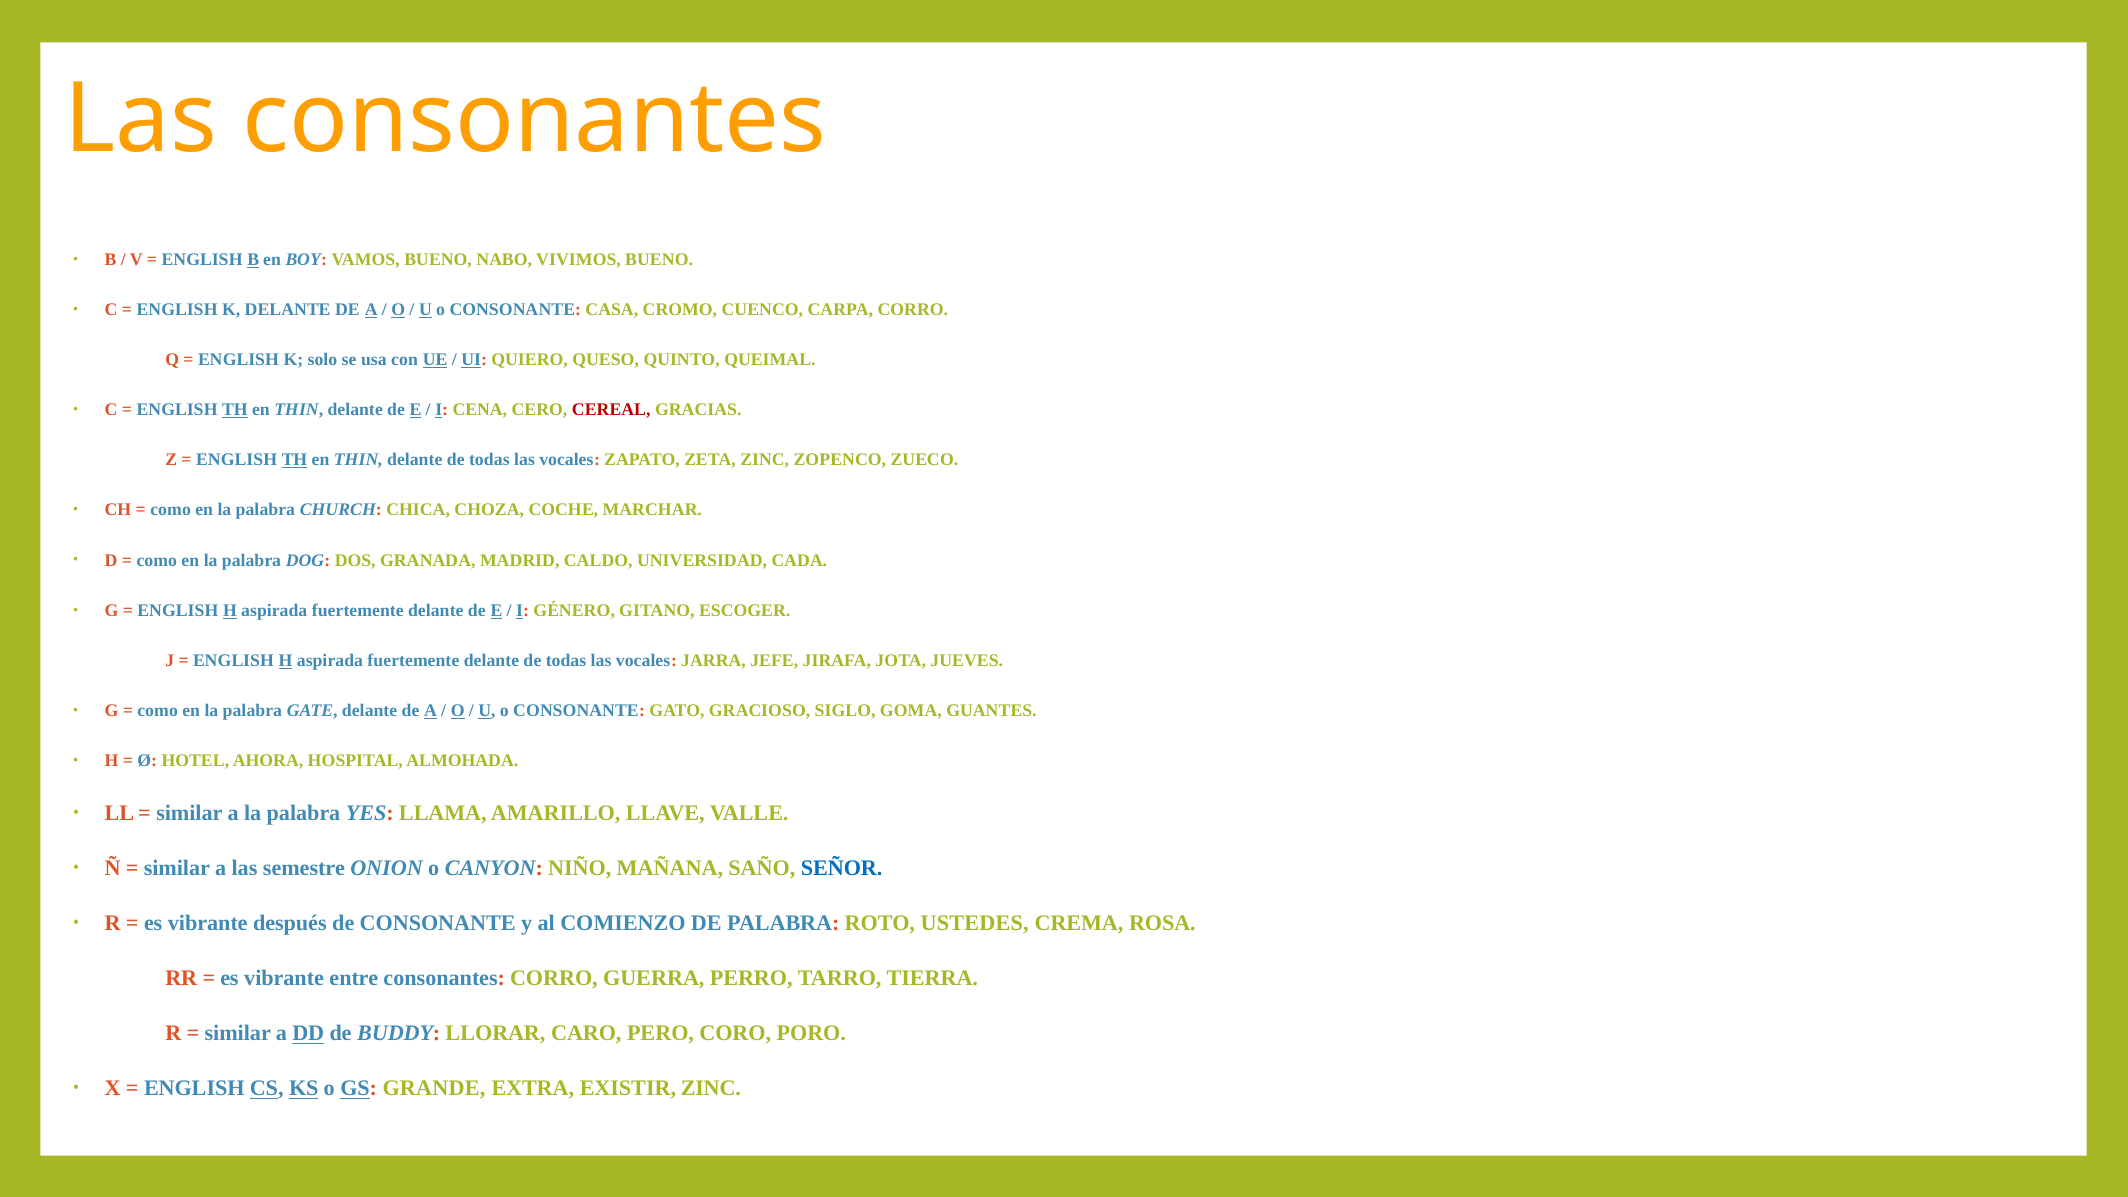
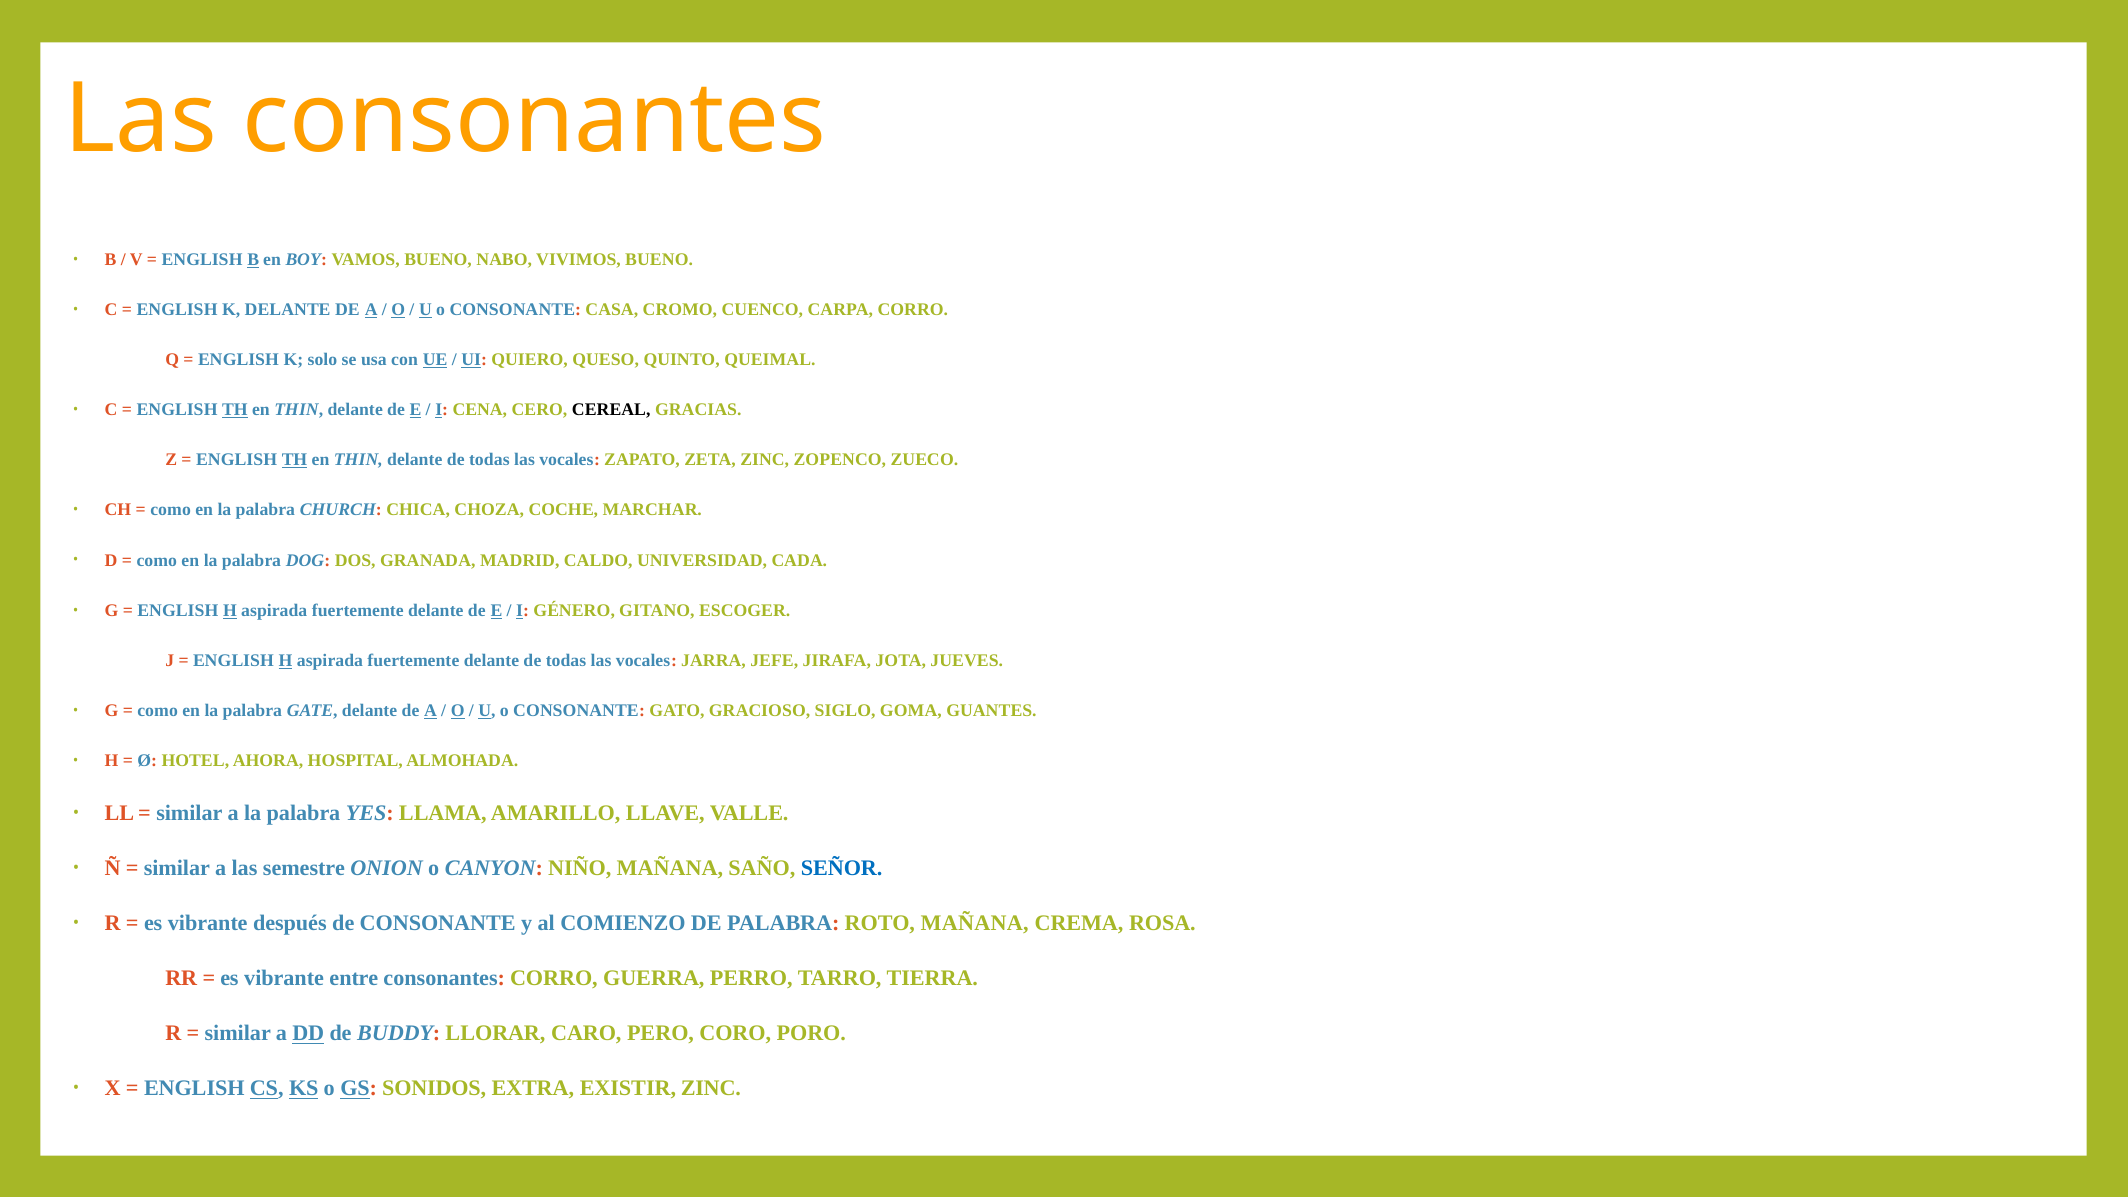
CEREAL colour: red -> black (611, 410)
ROTO USTEDES: USTEDES -> MAÑANA (975, 923)
GRANDE: GRANDE -> SONIDOS (434, 1089)
